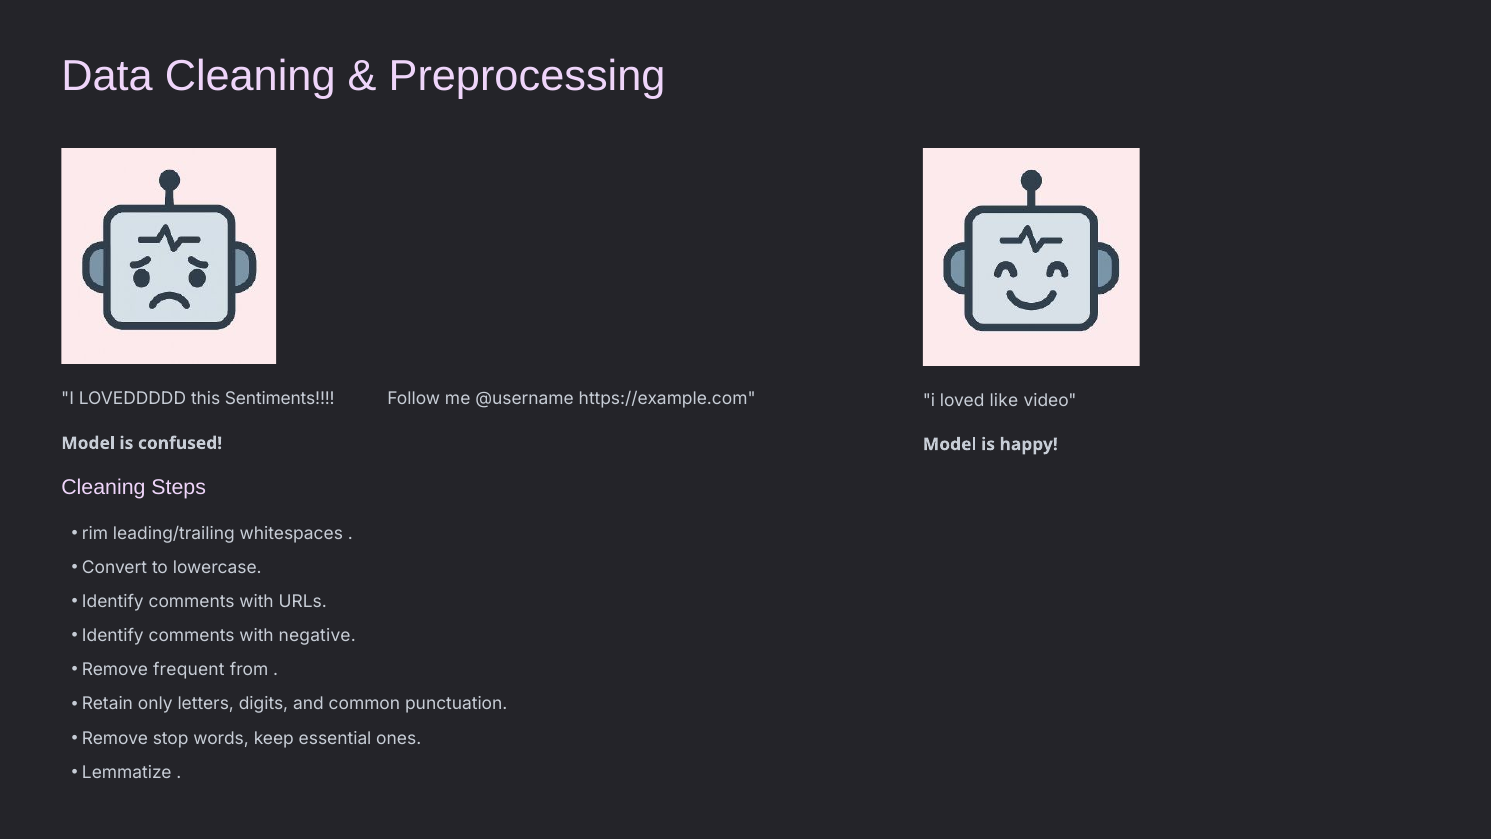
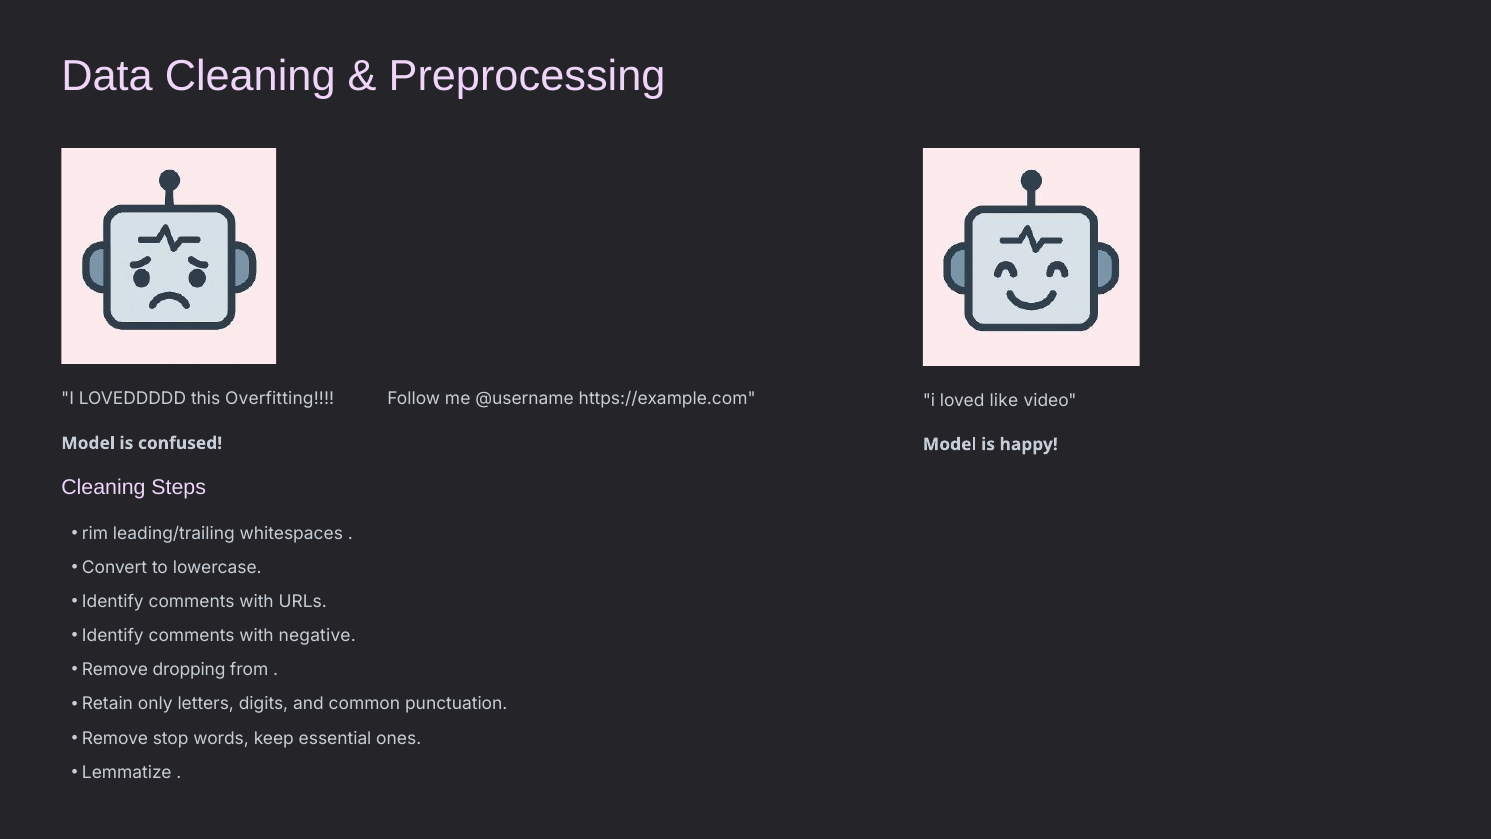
Sentiments: Sentiments -> Overfitting (280, 398)
frequent: frequent -> dropping (189, 670)
